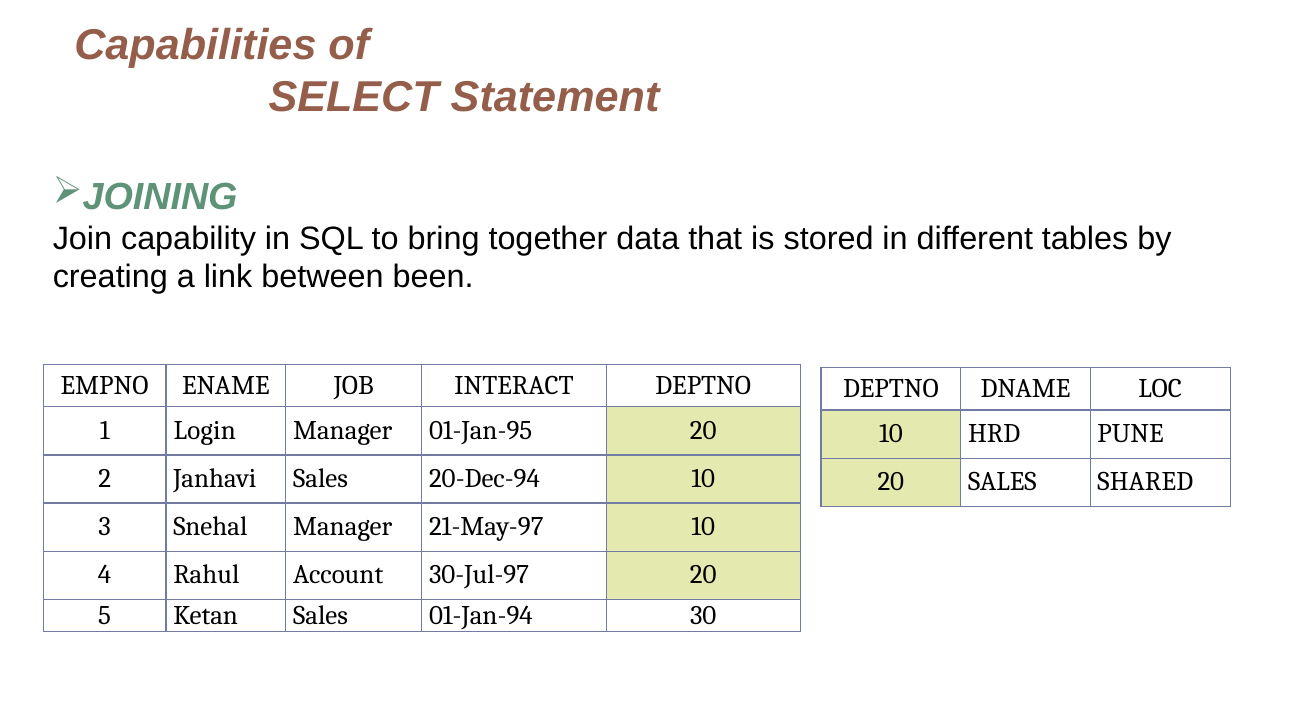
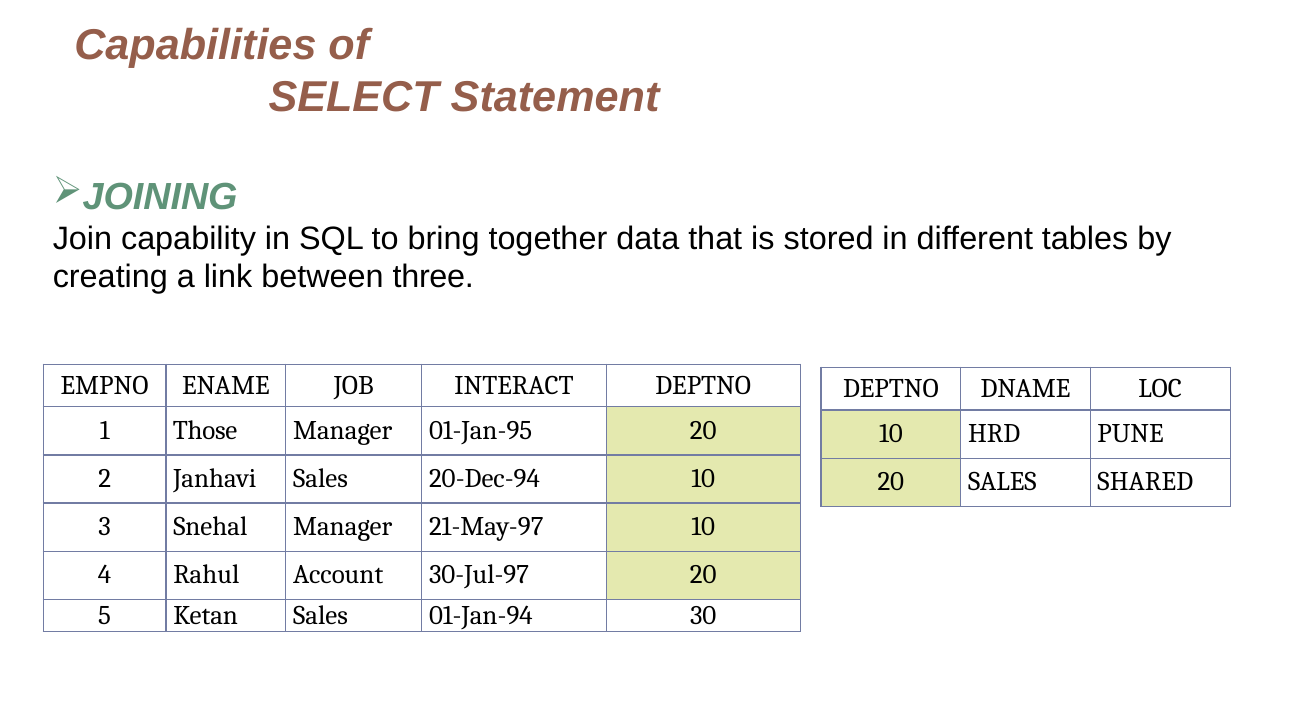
been: been -> three (433, 277)
Login: Login -> Those (205, 431)
